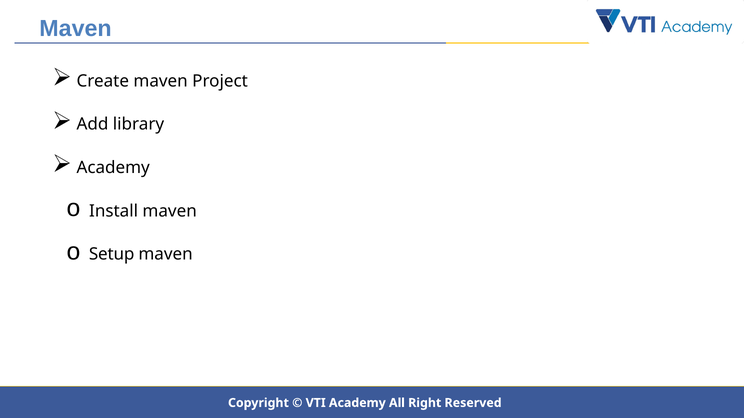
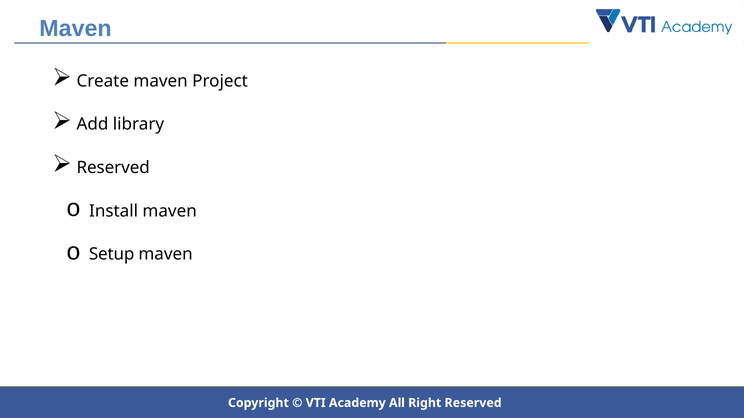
Academy: Academy -> Reserved (113, 168)
